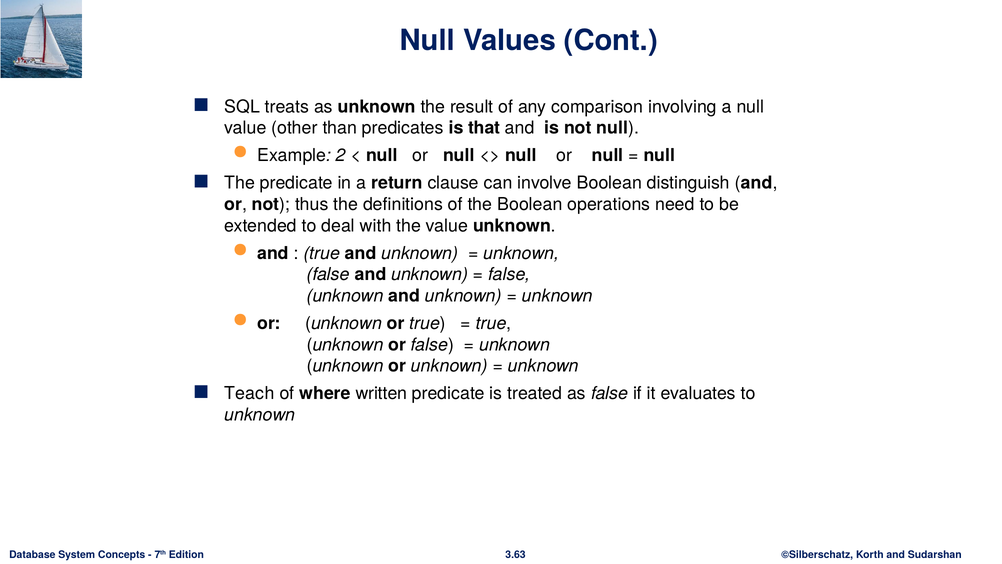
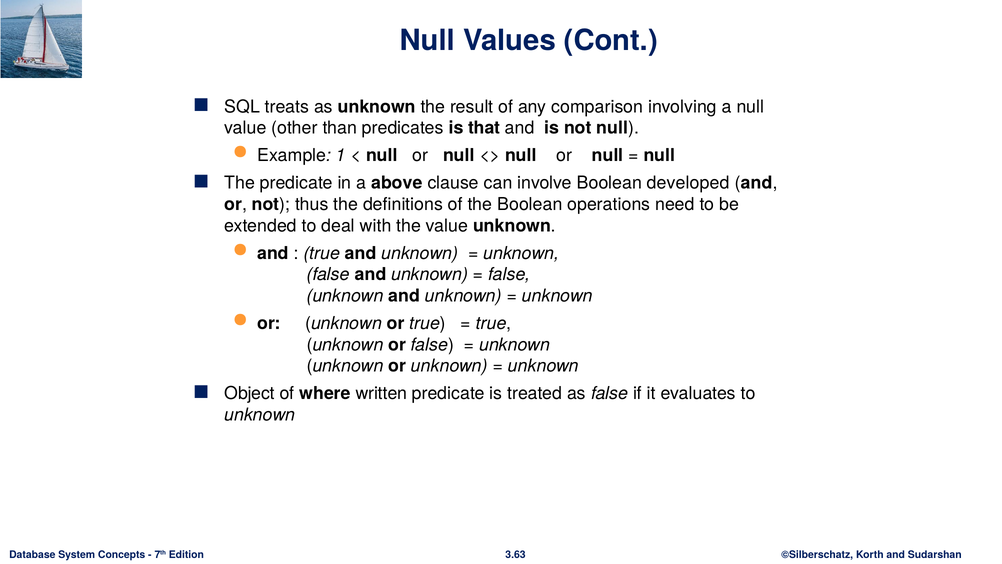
2: 2 -> 1 (341, 155)
return: return -> above (397, 183)
distinguish: distinguish -> developed (688, 183)
Teach: Teach -> Object (250, 393)
